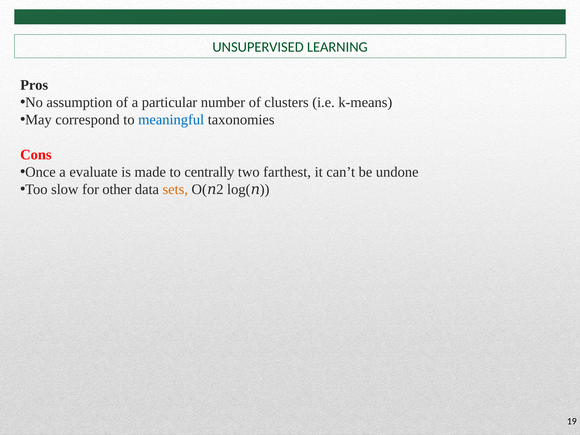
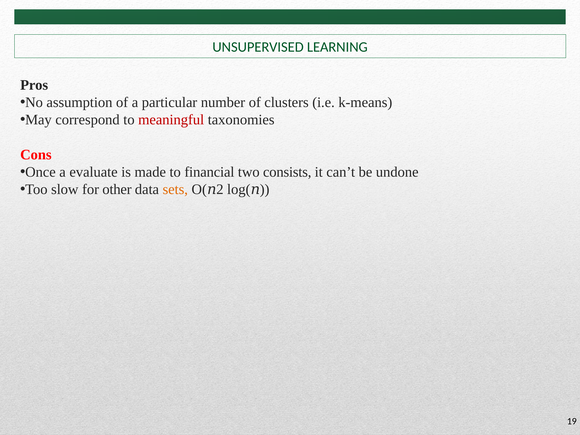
meaningful colour: blue -> red (171, 120)
centrally: centrally -> financial (209, 172)
farthest: farthest -> consists (287, 172)
